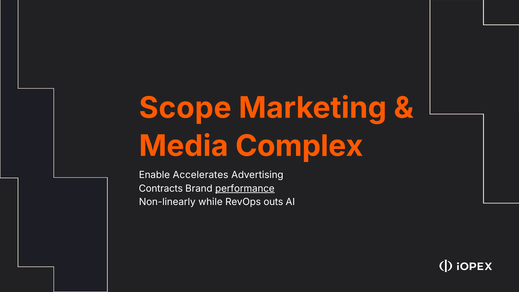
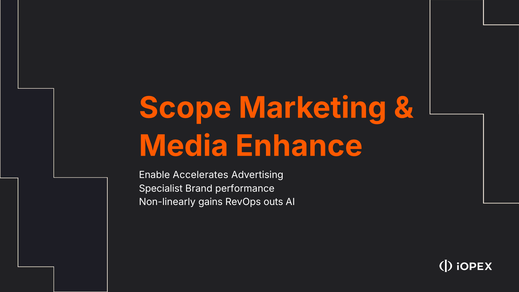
Complex: Complex -> Enhance (299, 146)
Contracts: Contracts -> Specialist (161, 188)
performance underline: present -> none (245, 188)
while: while -> gains (211, 202)
